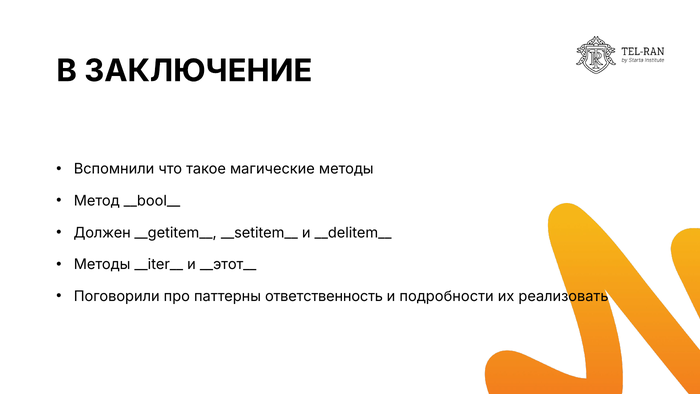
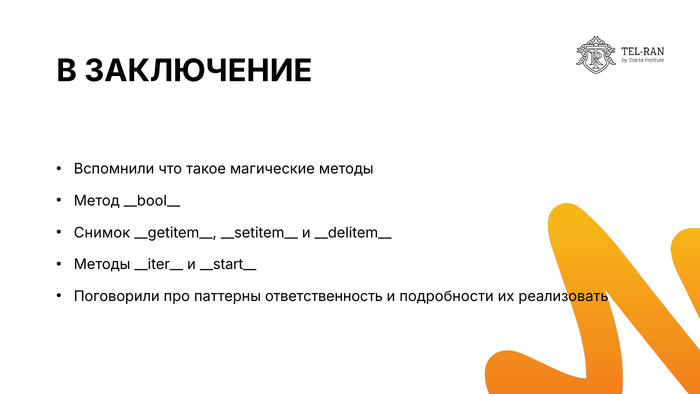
Должен: Должен -> Снимок (102, 233)
__этот__: __этот__ -> __start__ (228, 264)
